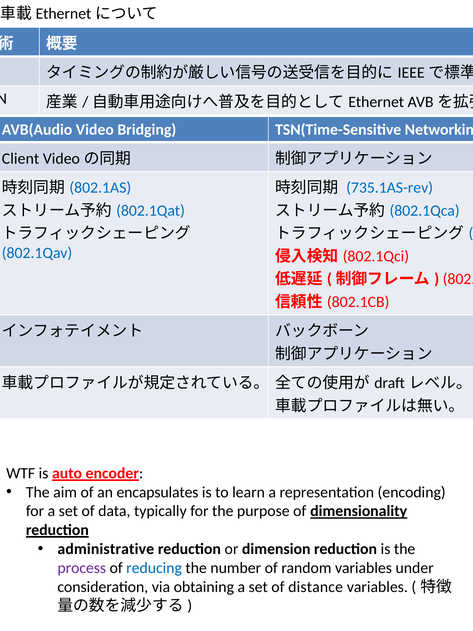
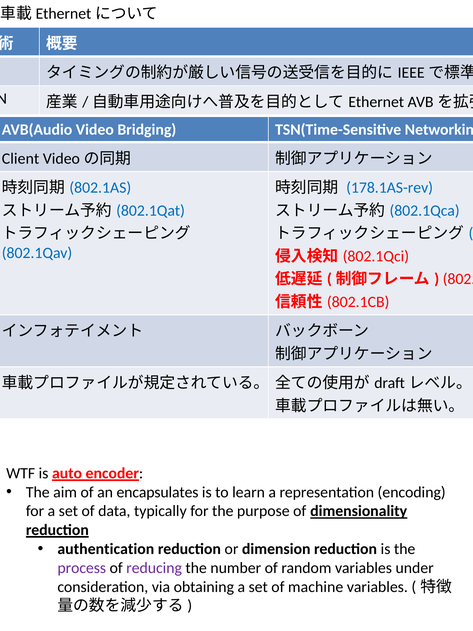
735.1AS-rev: 735.1AS-rev -> 178.1AS-rev (390, 188)
administrative: administrative -> authentication (106, 549)
reducing colour: blue -> purple (154, 568)
distance: distance -> machine (316, 587)
